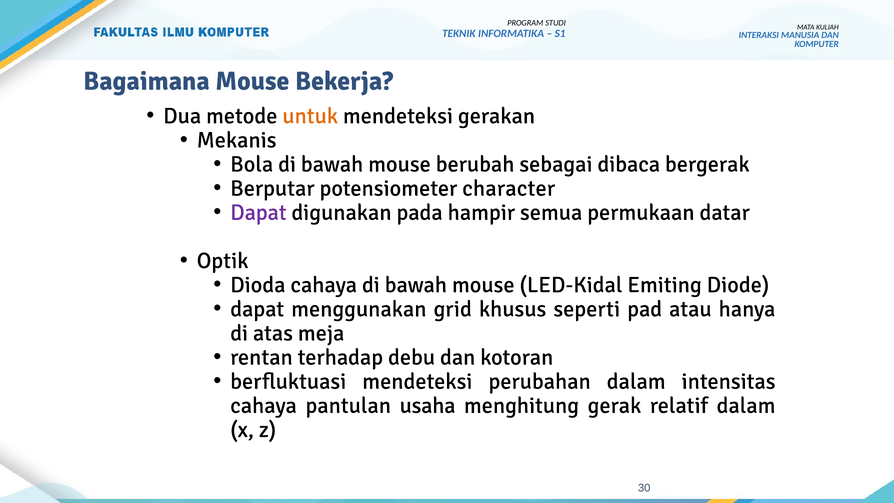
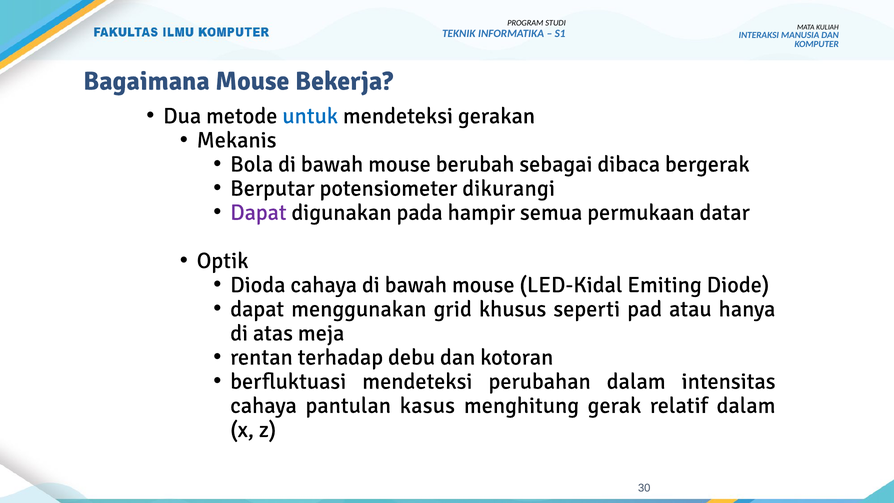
untuk colour: orange -> blue (310, 116)
character: character -> dikurangi (509, 188)
usaha: usaha -> kasus (427, 405)
